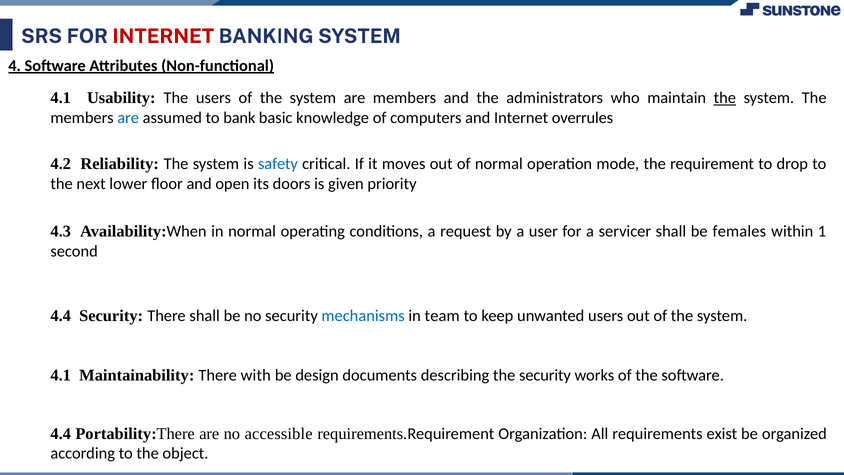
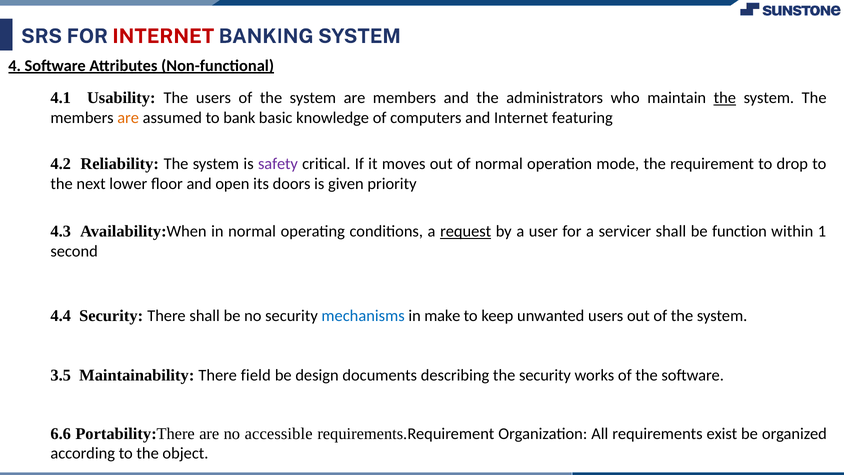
are colour: blue -> orange (128, 118)
overrules: overrules -> featuring (582, 118)
safety colour: blue -> purple (278, 164)
request underline: none -> present (466, 231)
females: females -> function (740, 231)
team: team -> make (442, 315)
4.1: 4.1 -> 3.5 (61, 375)
with: with -> field (256, 375)
4.4: 4.4 -> 6.6 (61, 433)
